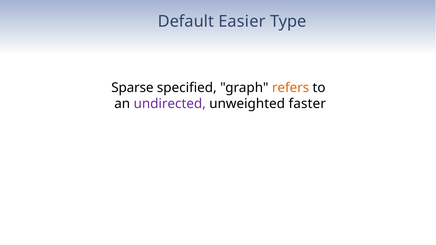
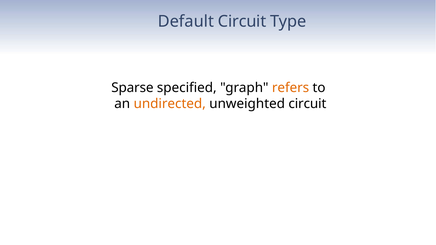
Default Easier: Easier -> Circuit (242, 22)
undirected colour: purple -> orange (170, 104)
unweighted faster: faster -> circuit (307, 104)
